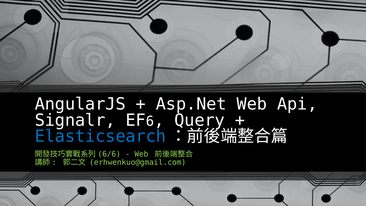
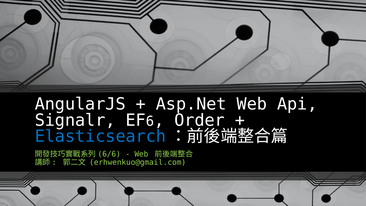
Query: Query -> Order (200, 120)
